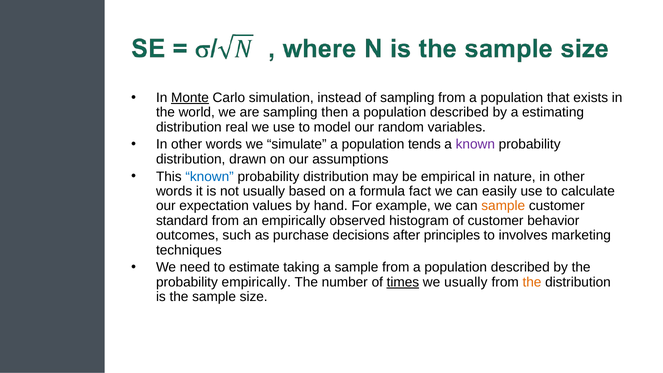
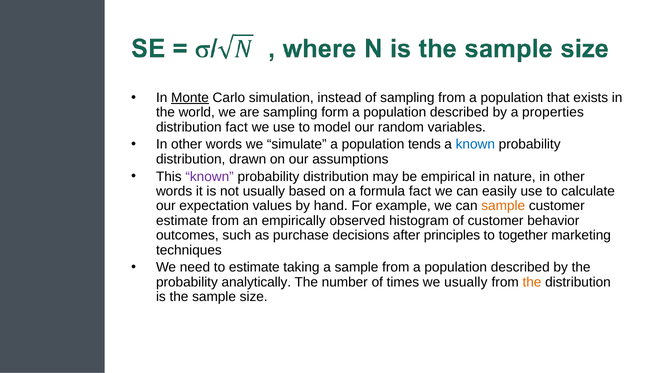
then: then -> form (335, 112)
estimating: estimating -> properties (553, 112)
distribution real: real -> fact (237, 127)
known colour: purple -> blue (475, 144)
known colour: blue -> purple (210, 177)
standard: standard -> estimate (182, 221)
involves: involves -> together (523, 235)
probability empirically: empirically -> analytically (256, 282)
times underline: present -> none (403, 282)
